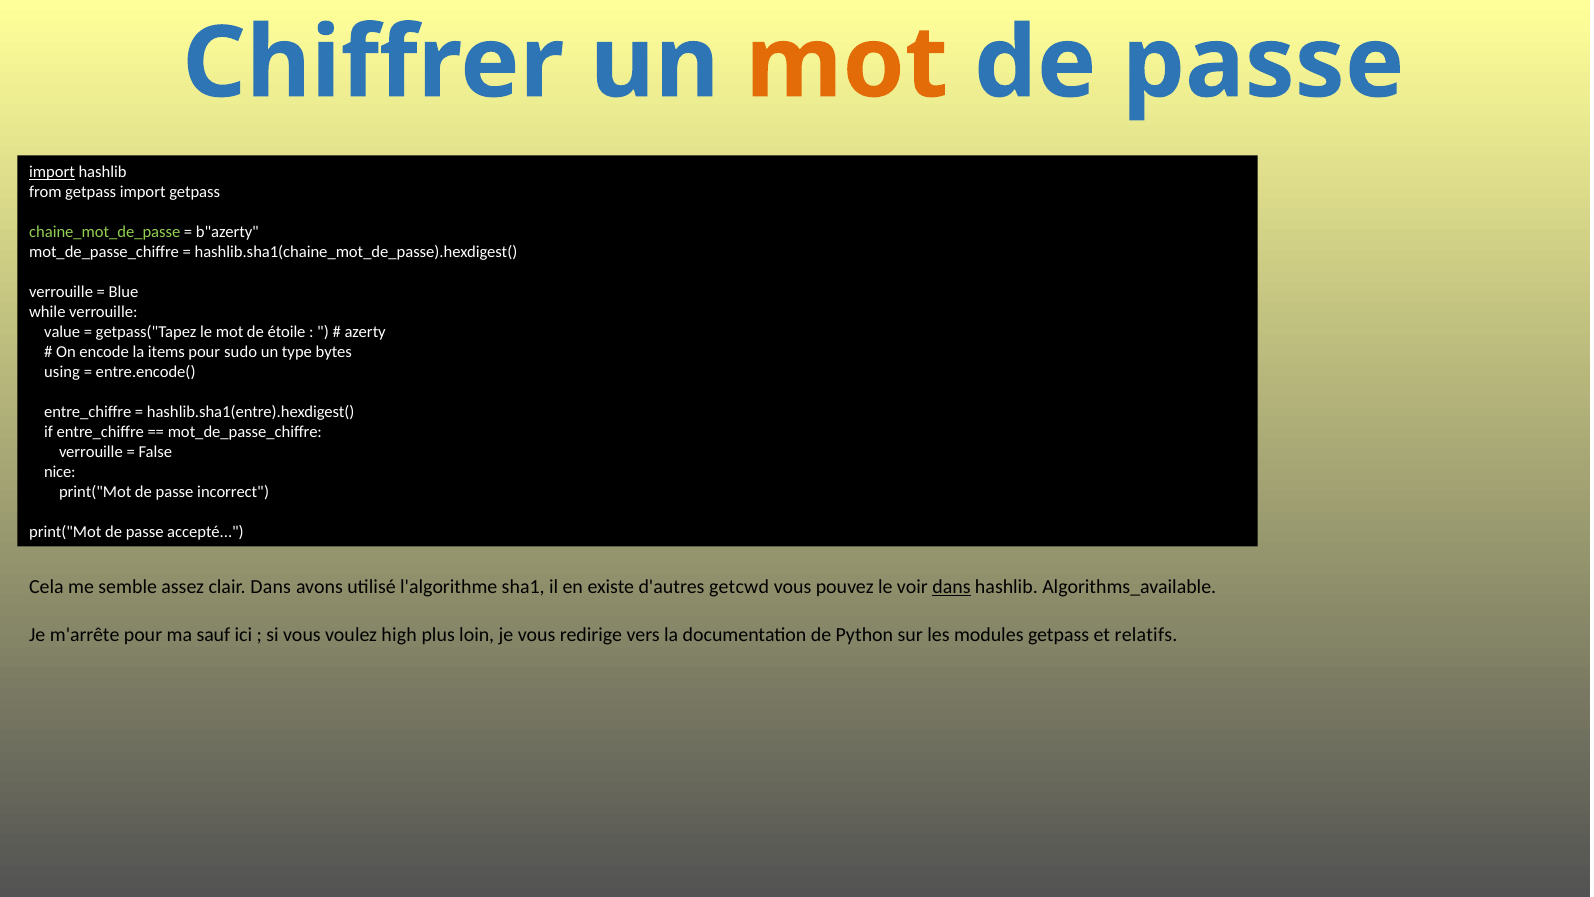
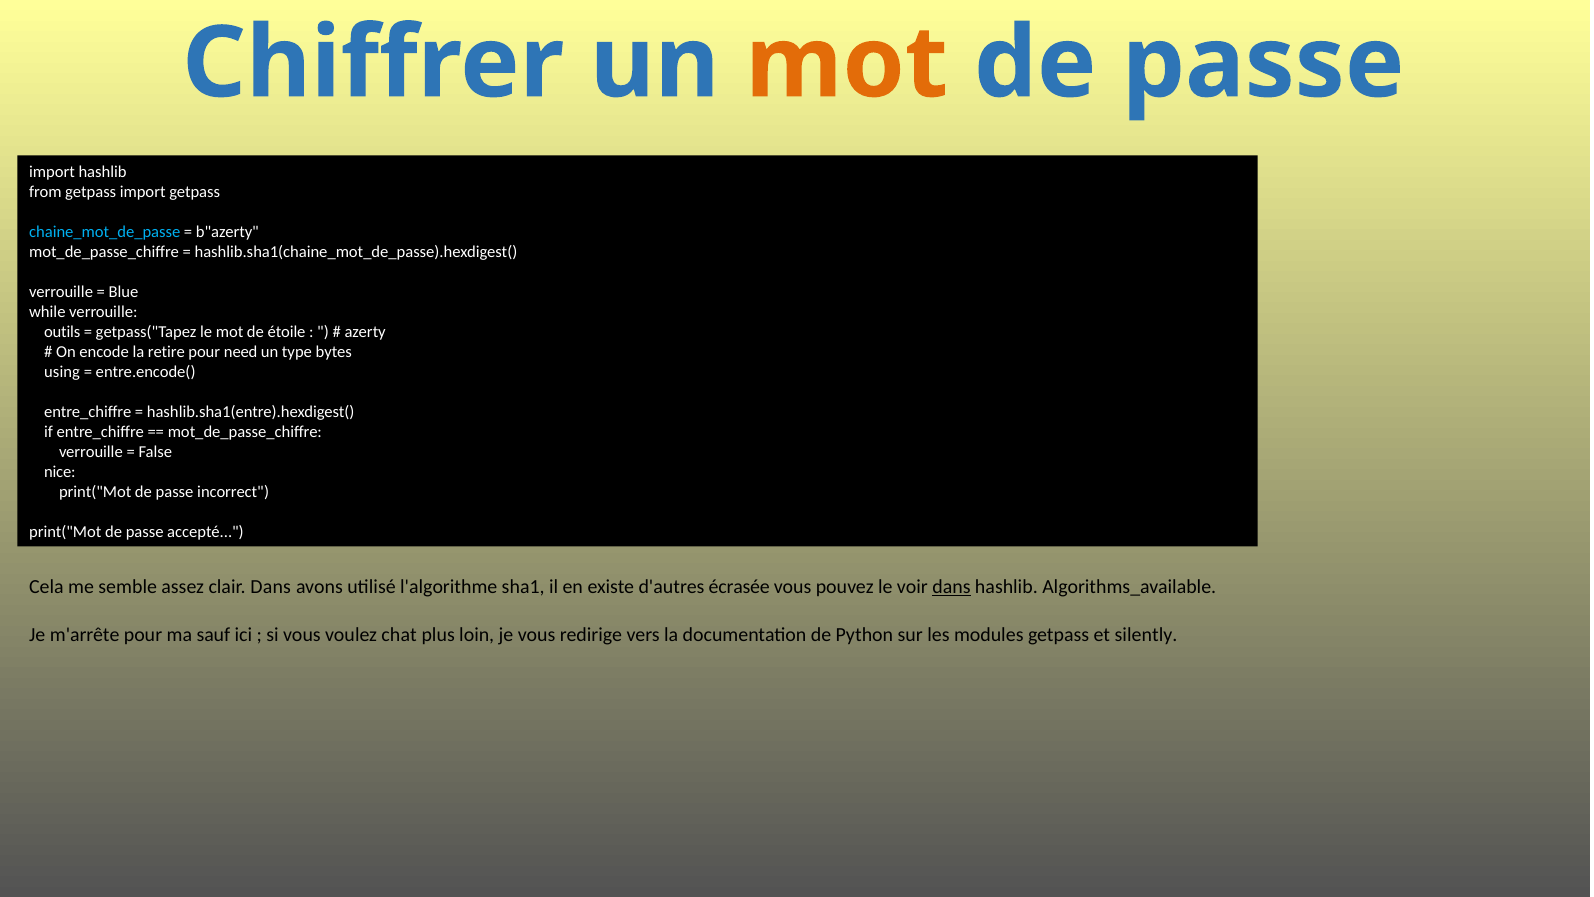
import underline: present -> none (52, 172)
chaine_mot_de_passe colour: light green -> light blue (105, 232)
value: value -> outils (62, 332)
items: items -> retire (166, 352)
sudo: sudo -> need (241, 352)
getcwd: getcwd -> écrasée (739, 587)
high: high -> chat (399, 634)
relatifs: relatifs -> silently (1146, 634)
